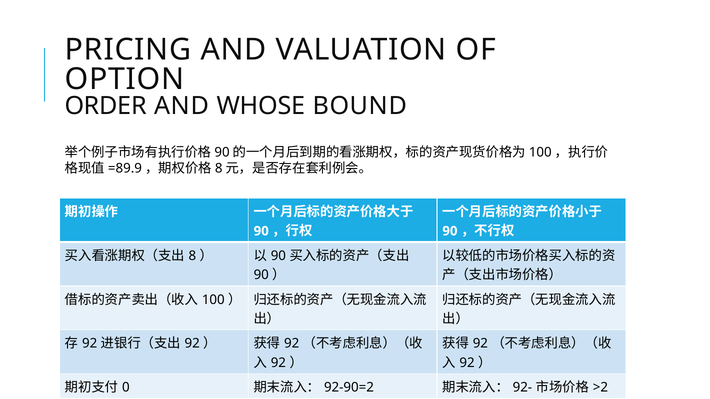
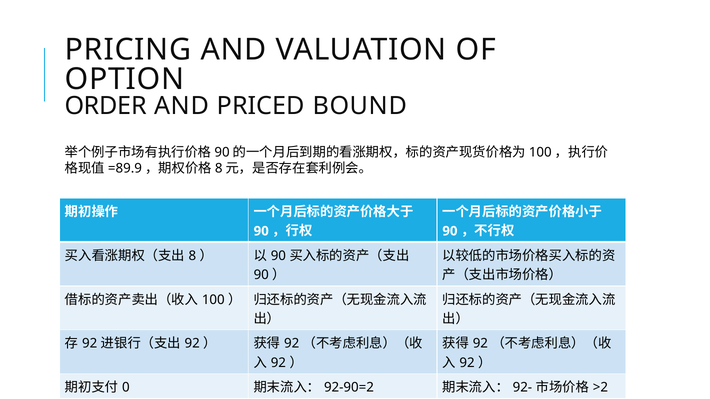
WHOSE: WHOSE -> PRICED (261, 106)
